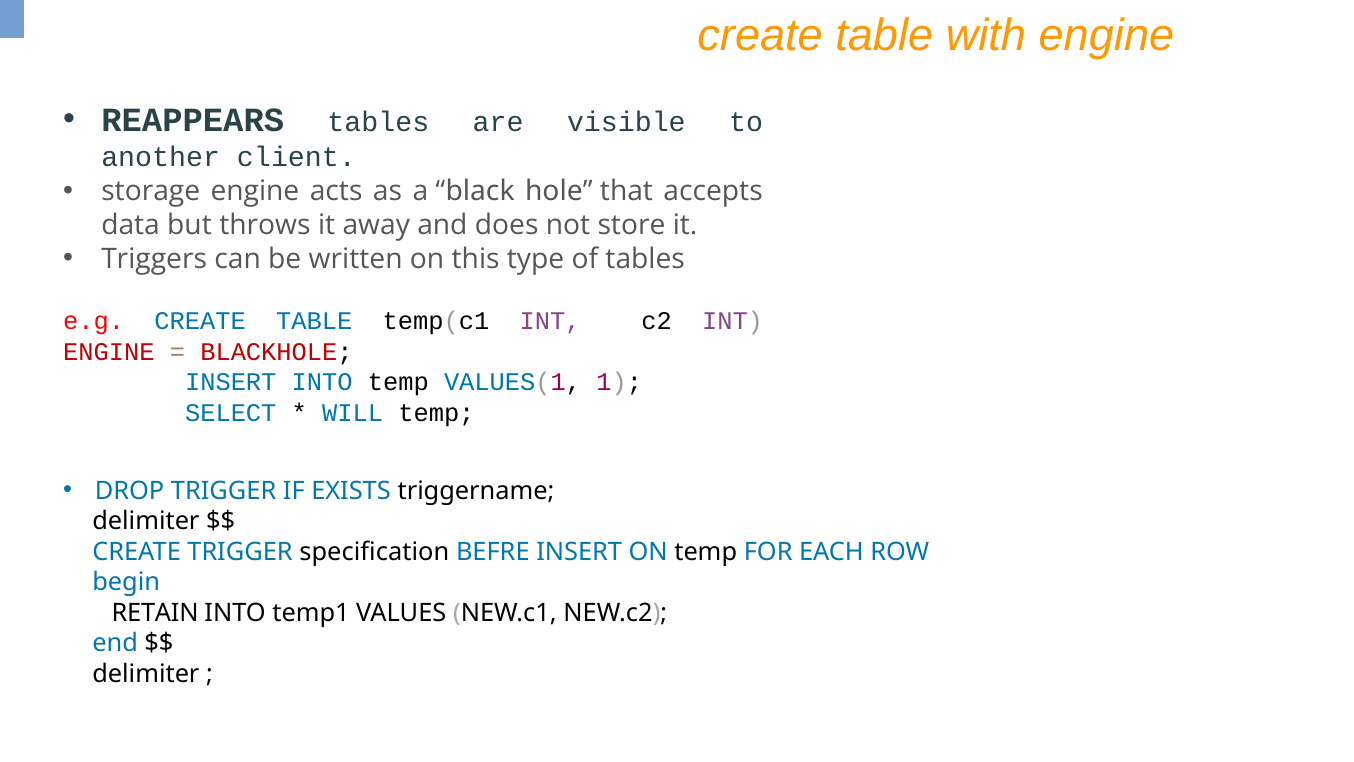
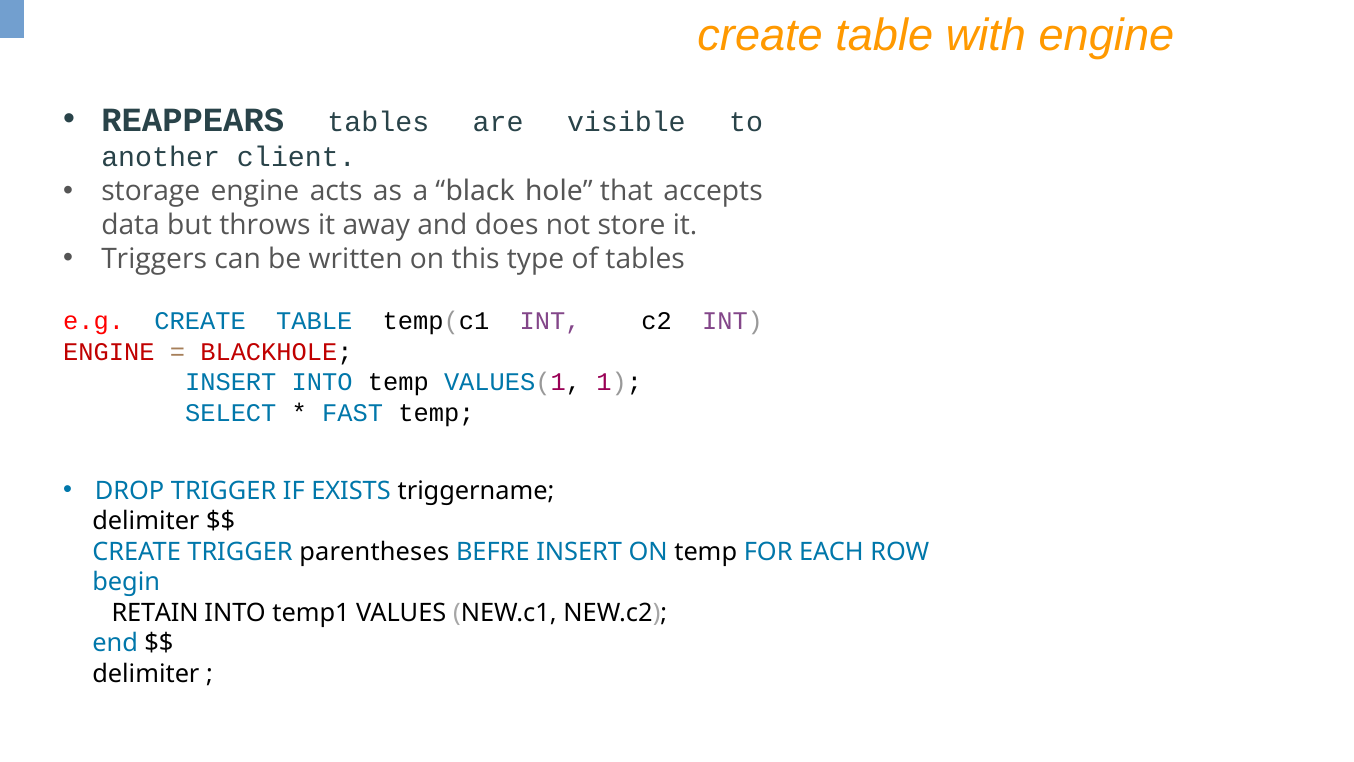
WILL: WILL -> FAST (353, 413)
specification: specification -> parentheses (374, 552)
